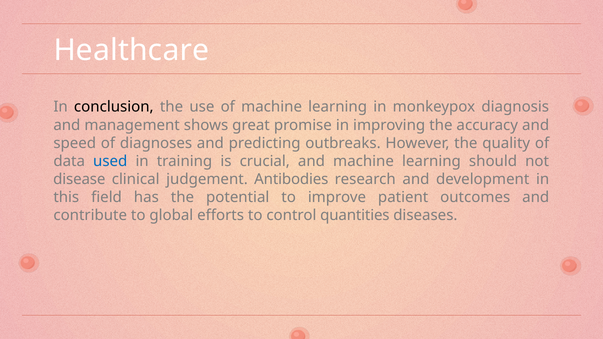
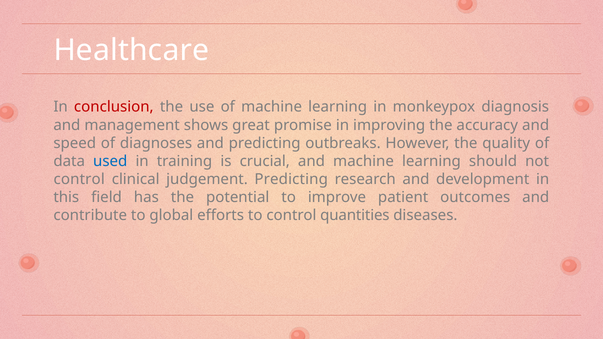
conclusion colour: black -> red (114, 107)
disease: disease -> control (79, 179)
judgement Antibodies: Antibodies -> Predicting (291, 179)
